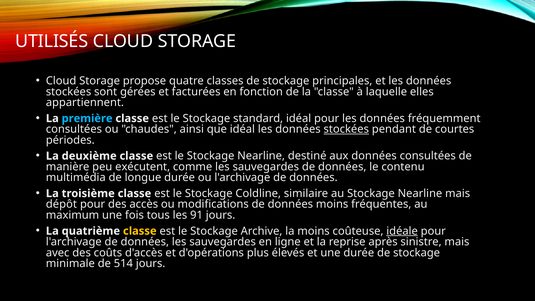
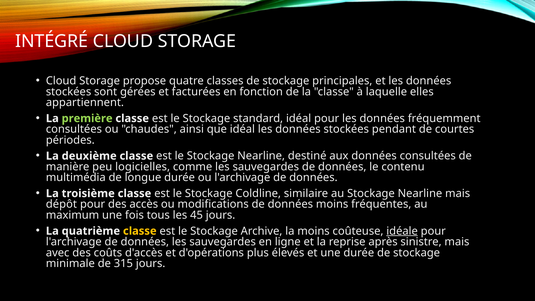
UTILISÉS: UTILISÉS -> INTÉGRÉ (52, 41)
première colour: light blue -> light green (87, 118)
stockées underline: present -> none (346, 129)
exécutent: exécutent -> logicielles (143, 167)
91: 91 -> 45 (197, 215)
514: 514 -> 315 (123, 263)
